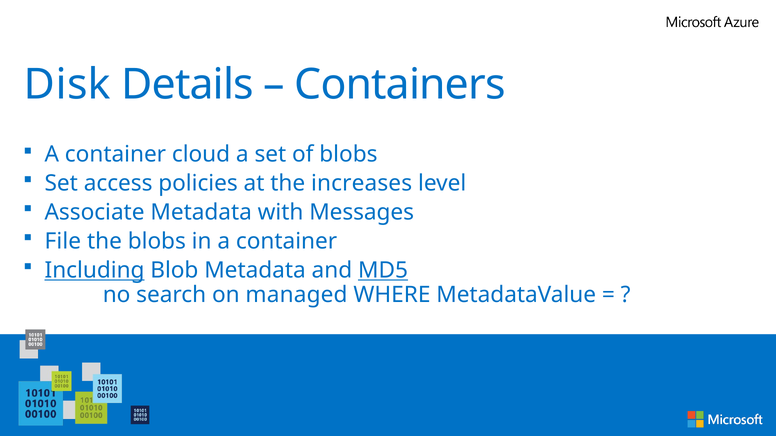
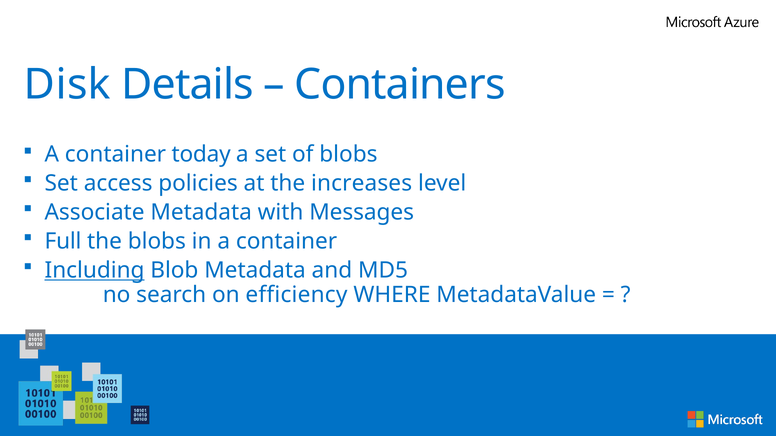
cloud: cloud -> today (201, 155)
File: File -> Full (63, 242)
MD5 underline: present -> none (383, 271)
managed: managed -> efficiency (296, 295)
